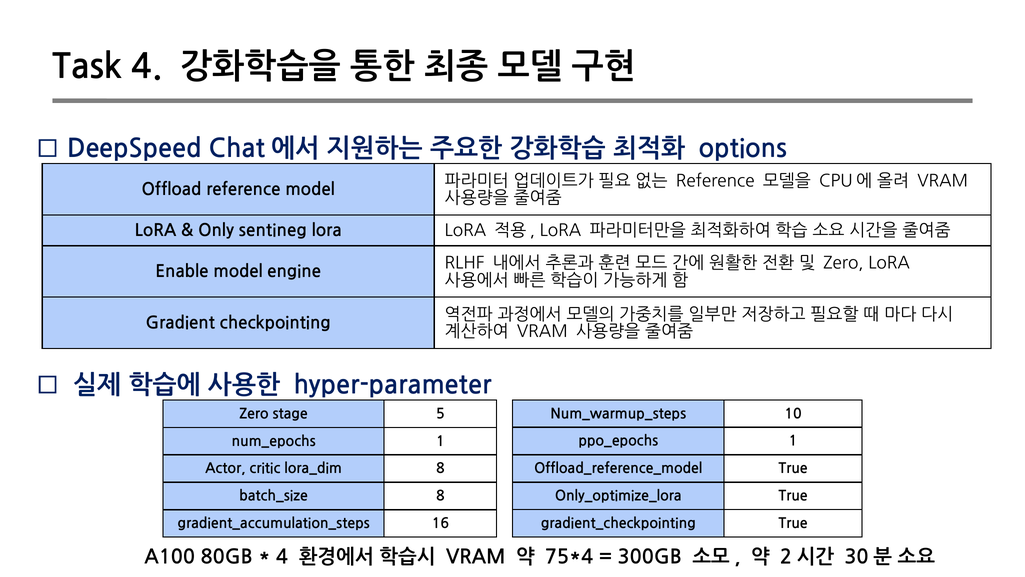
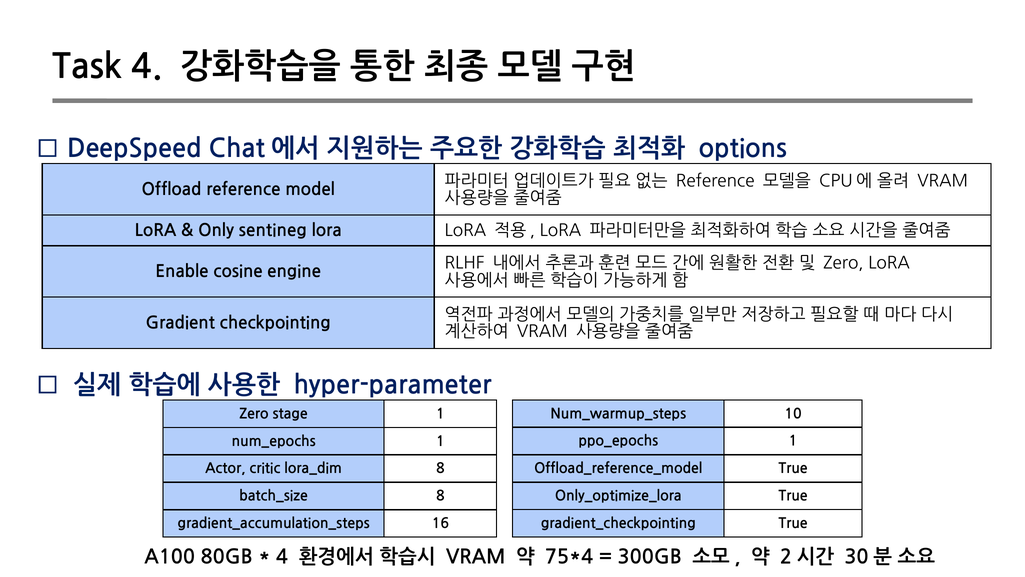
Enable model: model -> cosine (238, 271)
stage 5: 5 -> 1 (440, 414)
